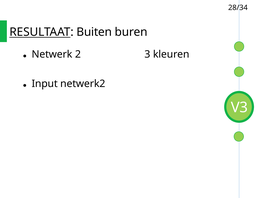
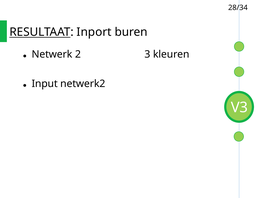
Buiten: Buiten -> Inport (94, 32)
